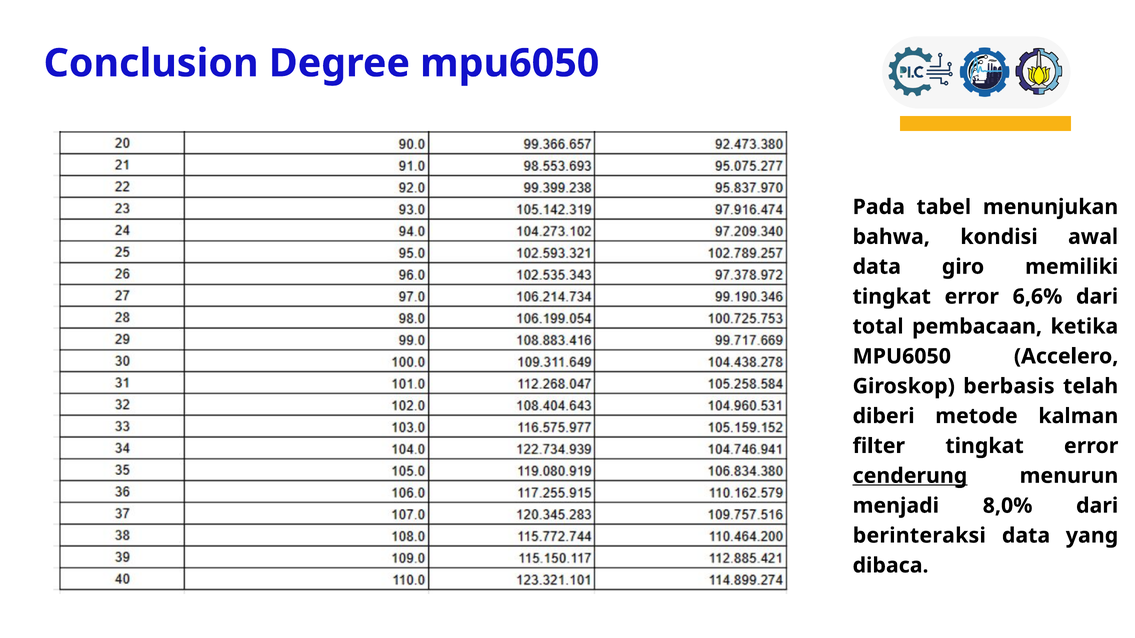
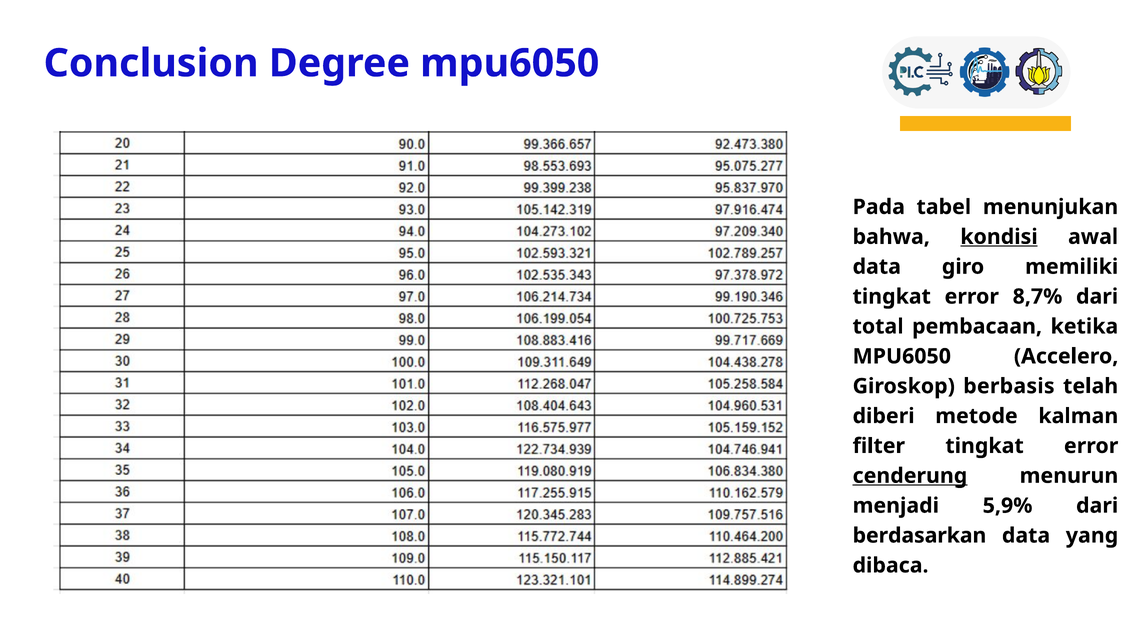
kondisi underline: none -> present (999, 237)
6,6%: 6,6% -> 8,7% (1038, 297)
8,0%: 8,0% -> 5,9% (1008, 506)
berinteraksi: berinteraksi -> berdasarkan (919, 536)
